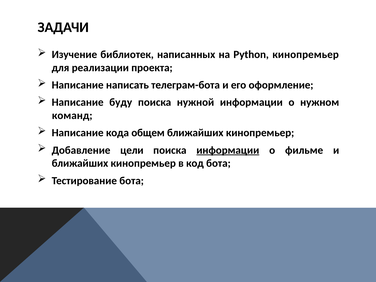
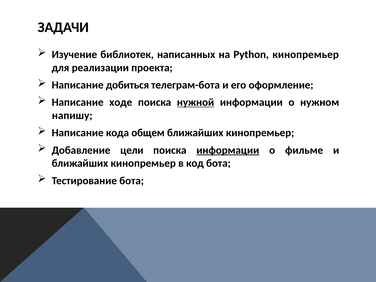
написать: написать -> добиться (127, 85)
буду: буду -> ходе (121, 102)
нужной underline: none -> present (196, 102)
команд: команд -> напишу (72, 115)
